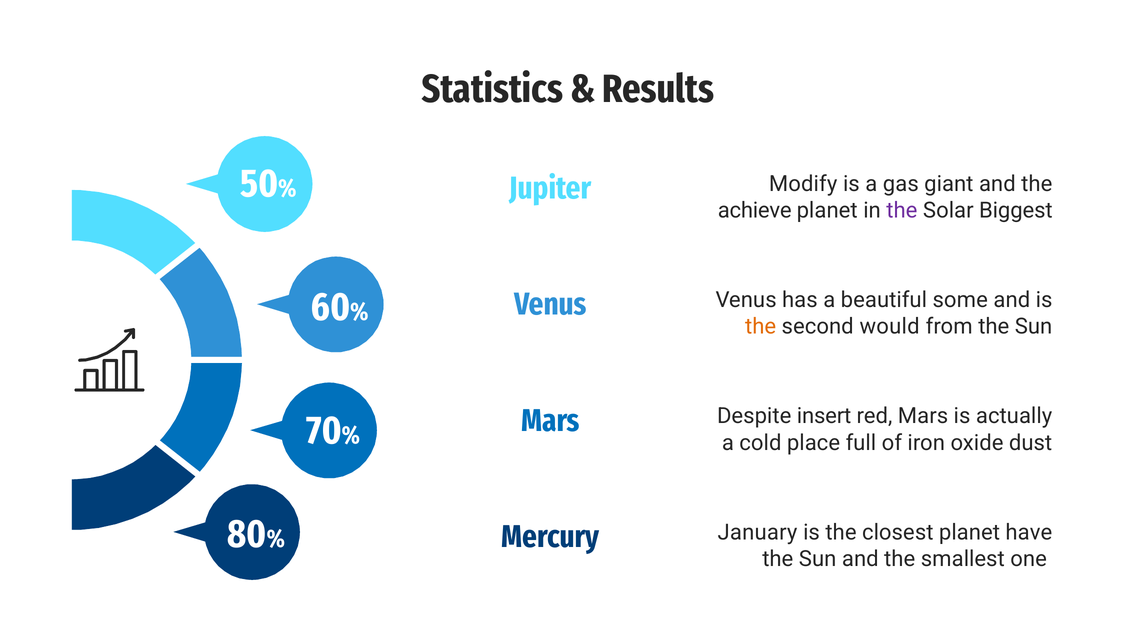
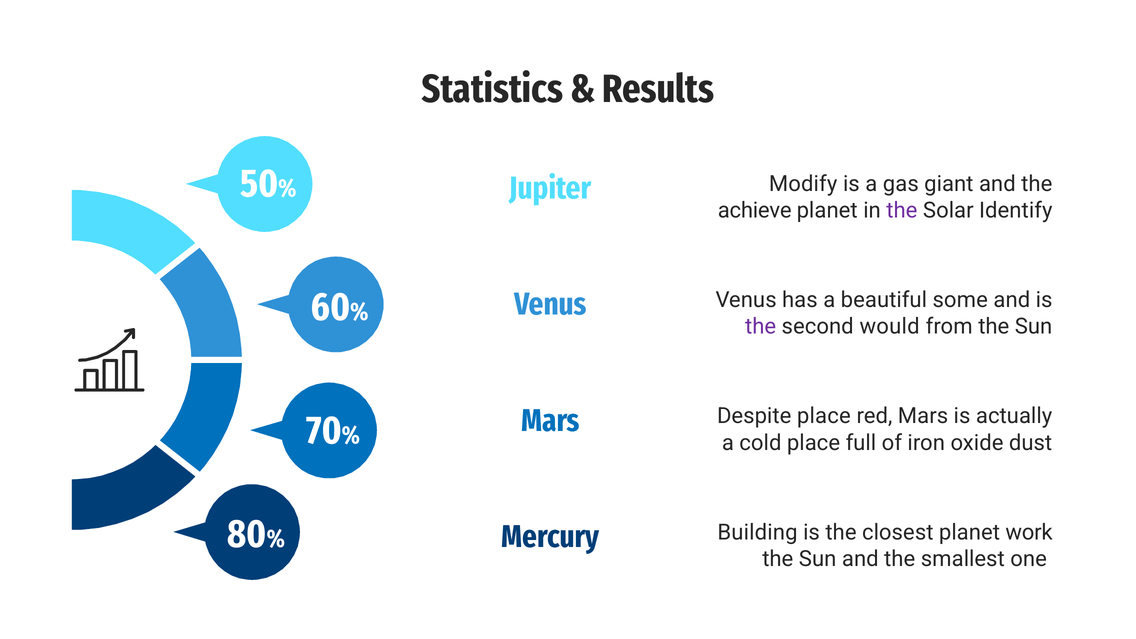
Biggest: Biggest -> Identify (1016, 211)
the colour: orange -> purple (761, 327)
Despite insert: insert -> place (824, 416)
January: January -> Building (757, 532)
have: have -> work (1029, 532)
